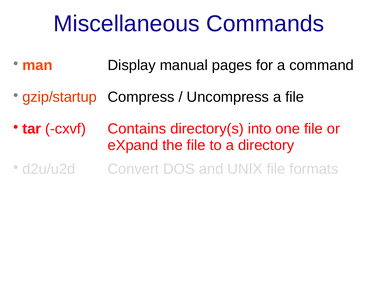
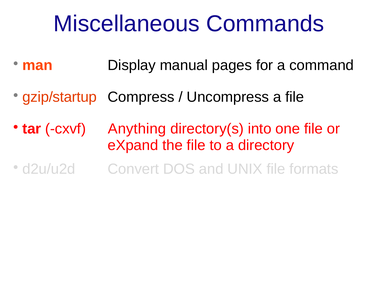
Contains: Contains -> Anything (137, 129)
